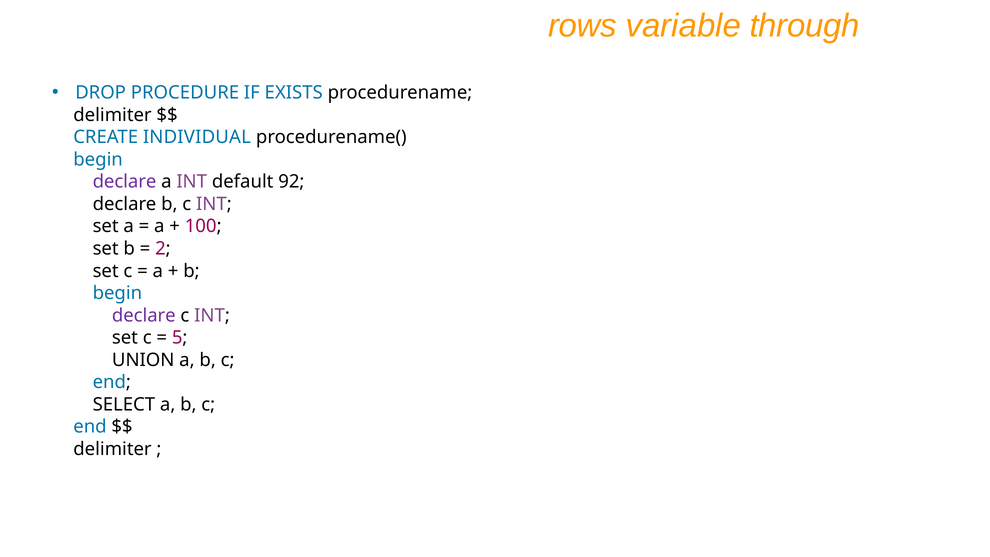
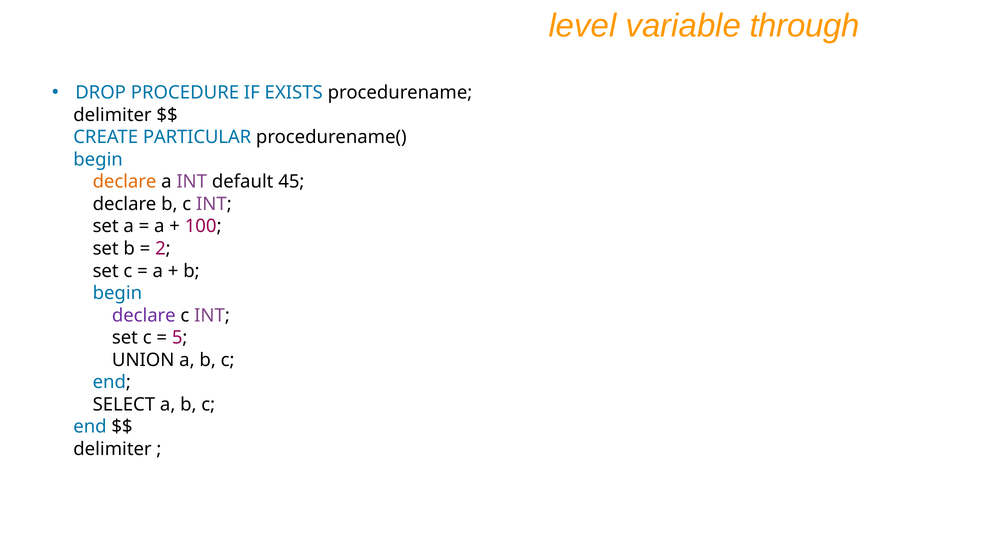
rows: rows -> level (582, 26)
INDIVIDUAL: INDIVIDUAL -> PARTICULAR (197, 137)
declare colour: purple -> orange (125, 182)
92: 92 -> 45 (291, 182)
